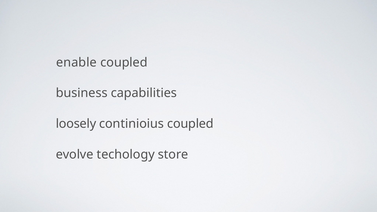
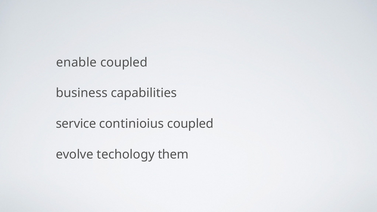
loosely: loosely -> service (76, 124)
store: store -> them (173, 154)
